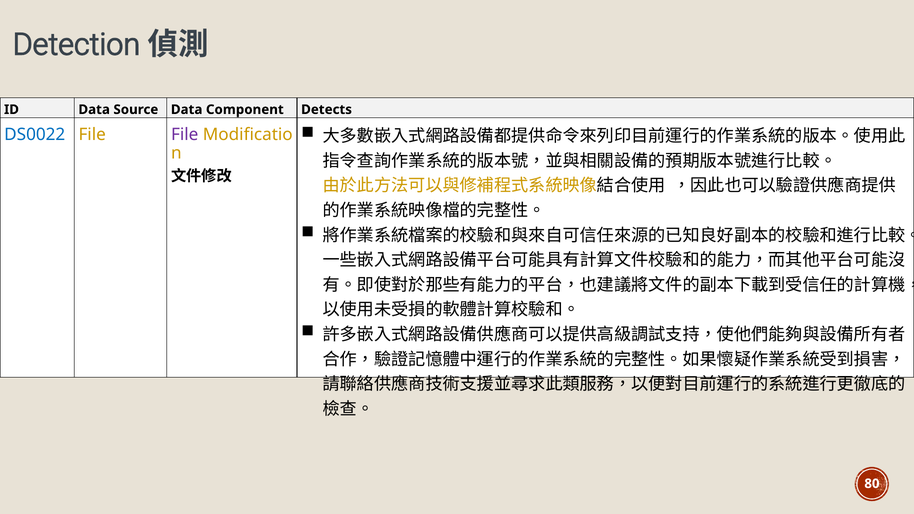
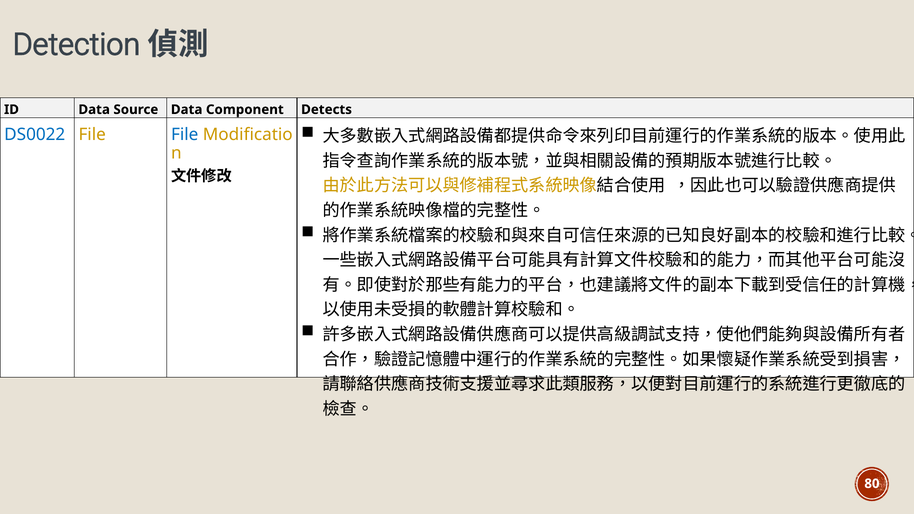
File colour: purple -> blue (185, 135)
